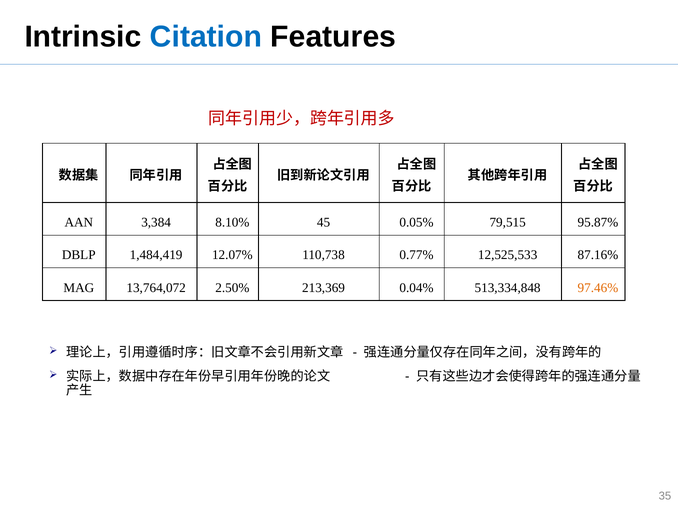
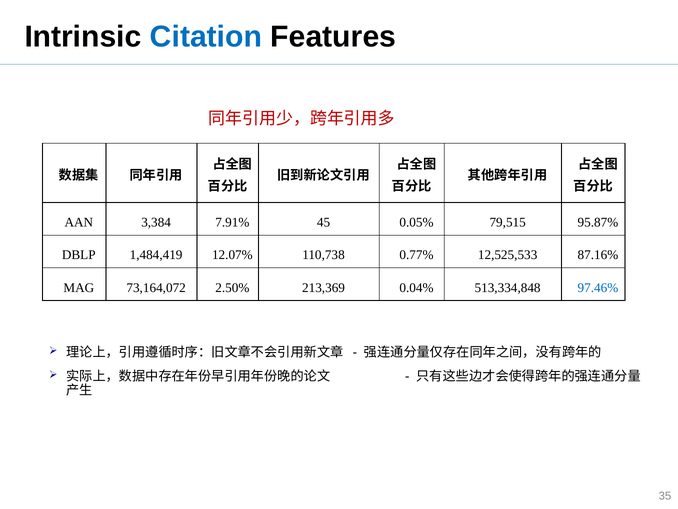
8.10%: 8.10% -> 7.91% (232, 222)
13,764,072: 13,764,072 -> 73,164,072 (156, 287)
97.46% colour: orange -> blue (598, 287)
